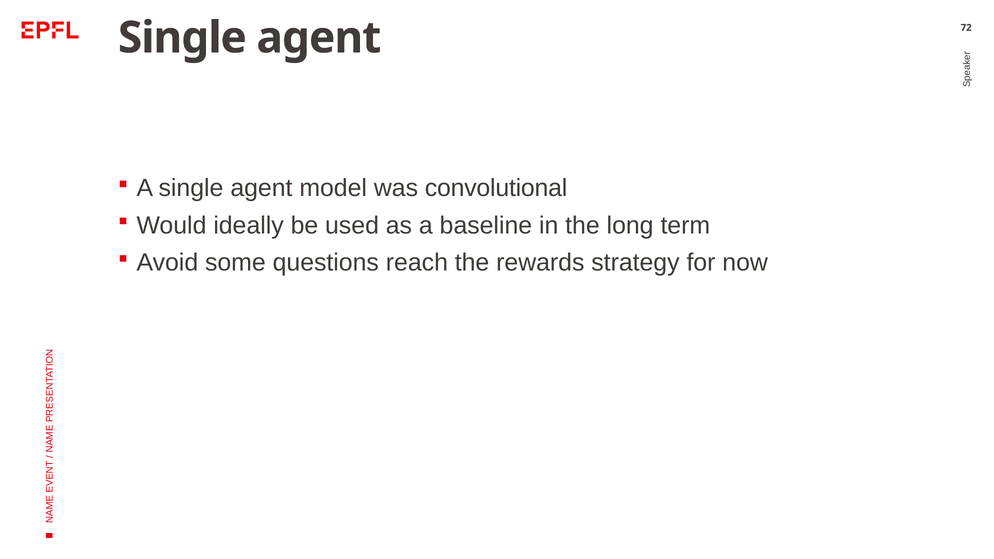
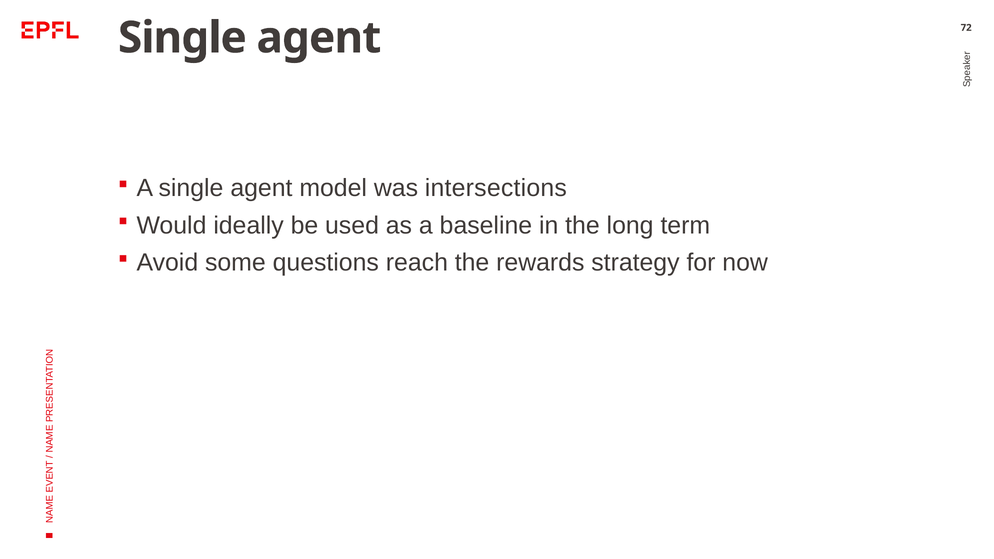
convolutional: convolutional -> intersections (496, 188)
